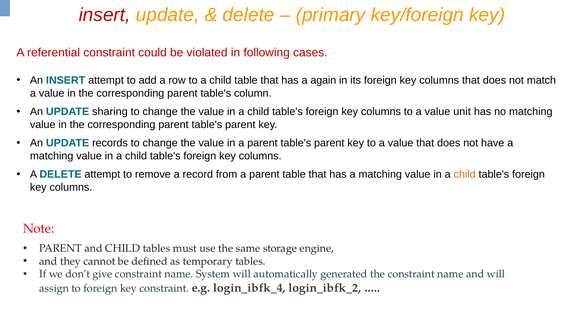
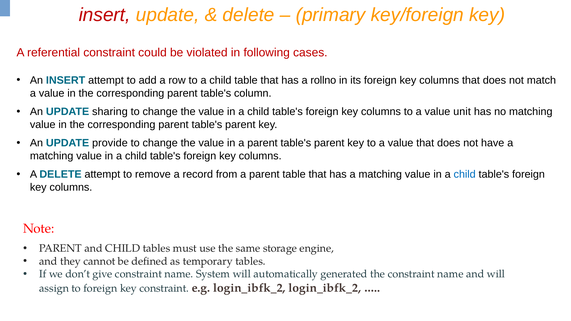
again: again -> rollno (323, 80)
records: records -> provide (110, 143)
child colour: orange -> blue (465, 175)
e.g login_ibfk_4: login_ibfk_4 -> login_ibfk_2 (249, 288)
